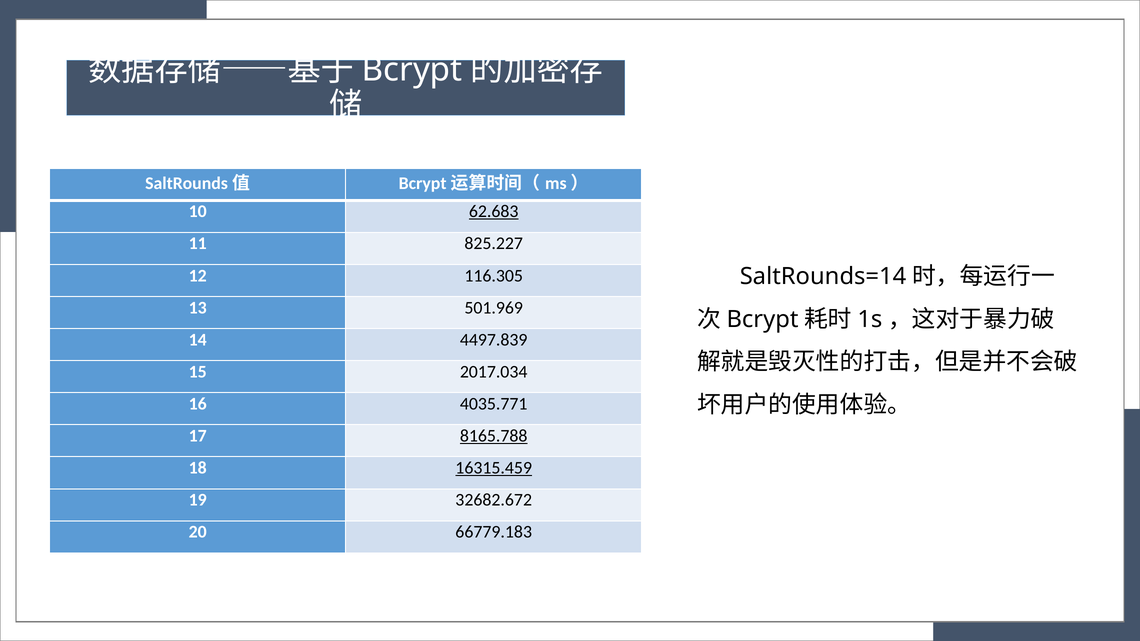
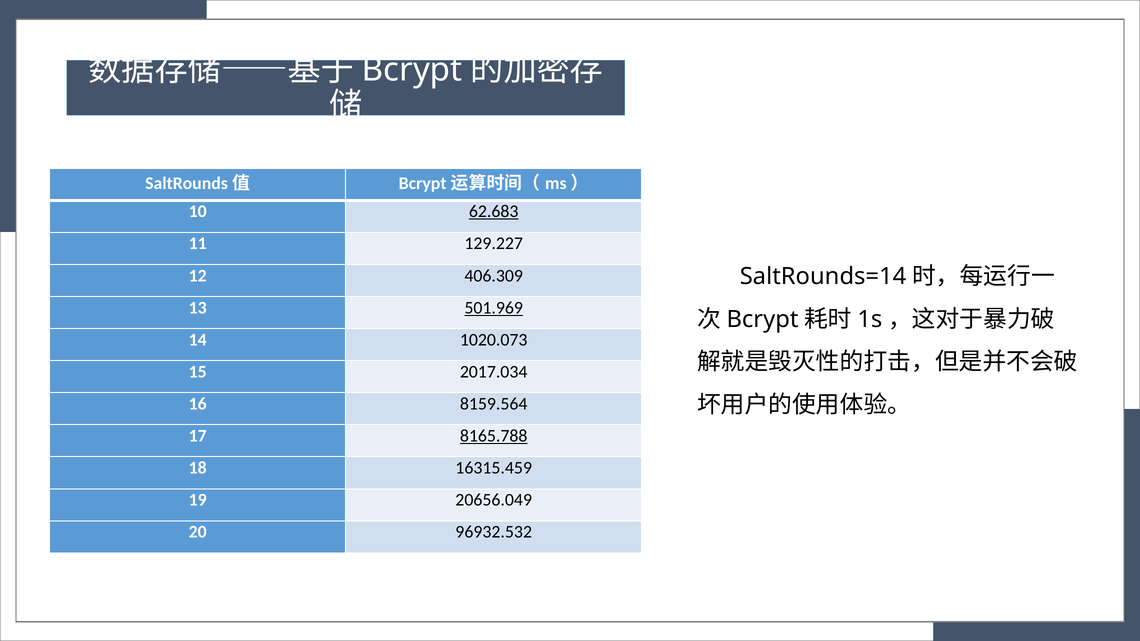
825.227: 825.227 -> 129.227 (494, 244)
116.305: 116.305 -> 406.309 (494, 276)
501.969 underline: none -> present (494, 308)
4497.839: 4497.839 -> 1020.073 (494, 340)
4035.771: 4035.771 -> 8159.564 (494, 404)
16315.459 underline: present -> none (494, 468)
32682.672: 32682.672 -> 20656.049 (494, 500)
66779.183: 66779.183 -> 96932.532 (494, 532)
